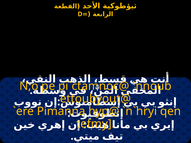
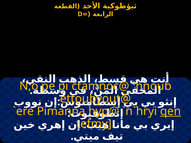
qen underline: none -> present (171, 111)
